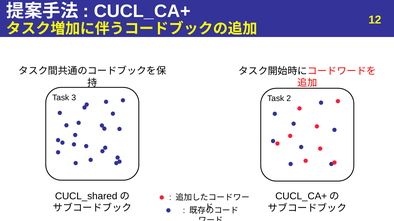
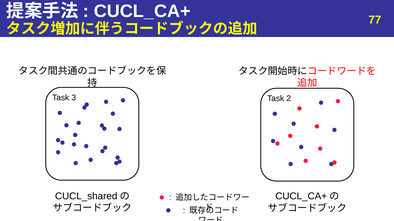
12: 12 -> 77 (375, 20)
